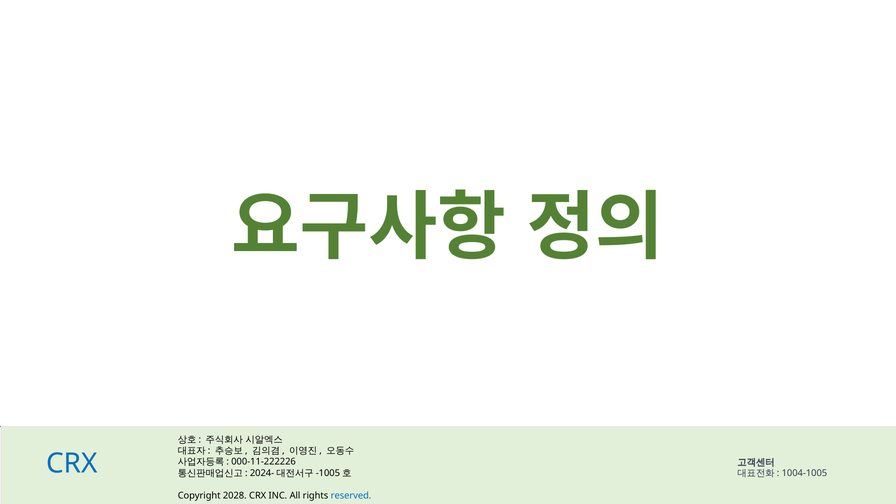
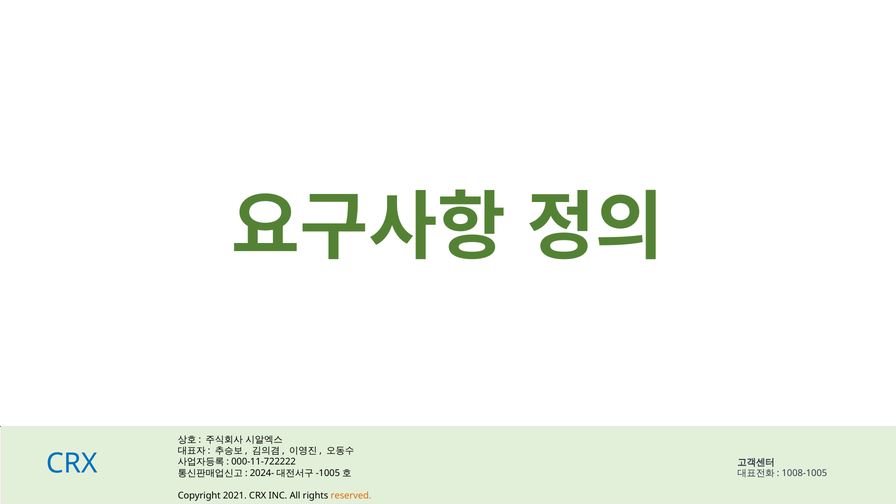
000-11-222226: 000-11-222226 -> 000-11-722222 (264, 462)
1004-1005: 1004-1005 -> 1008-1005 (804, 473)
2028: 2028 -> 2021 (235, 496)
reserved colour: blue -> orange (351, 496)
